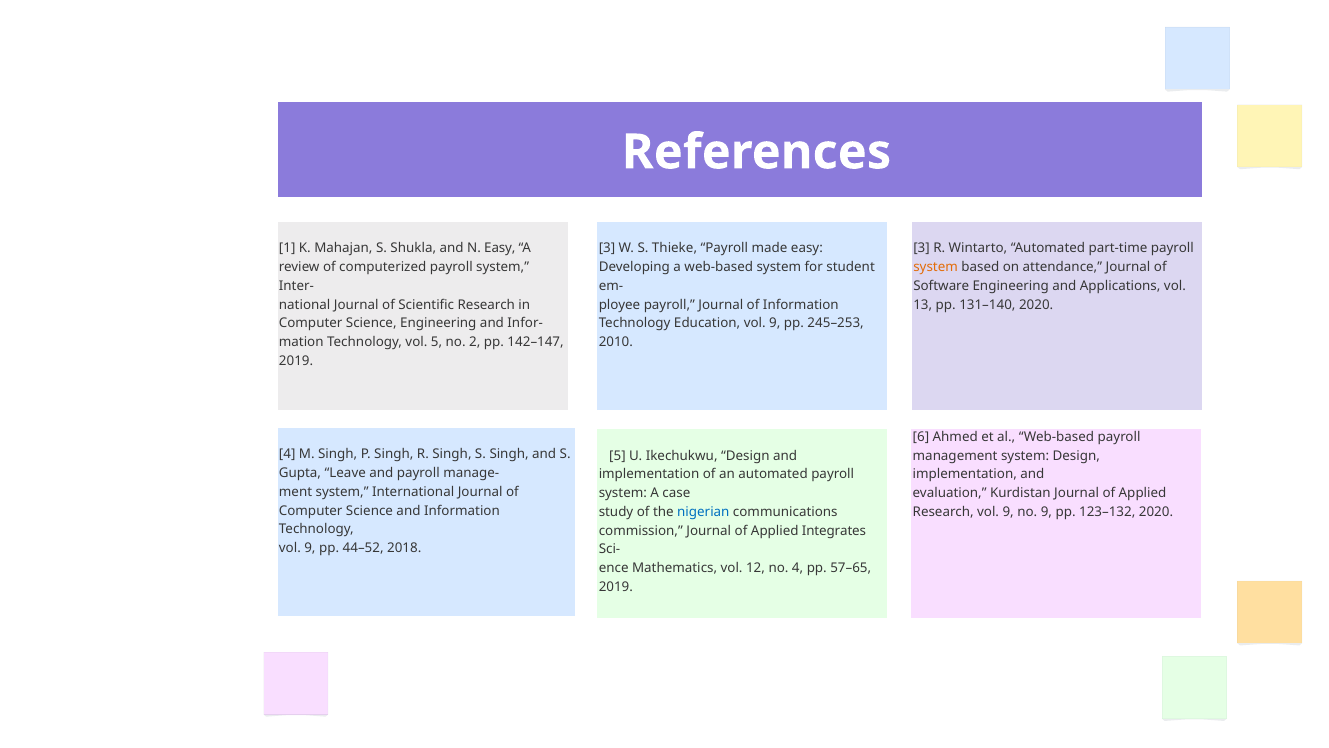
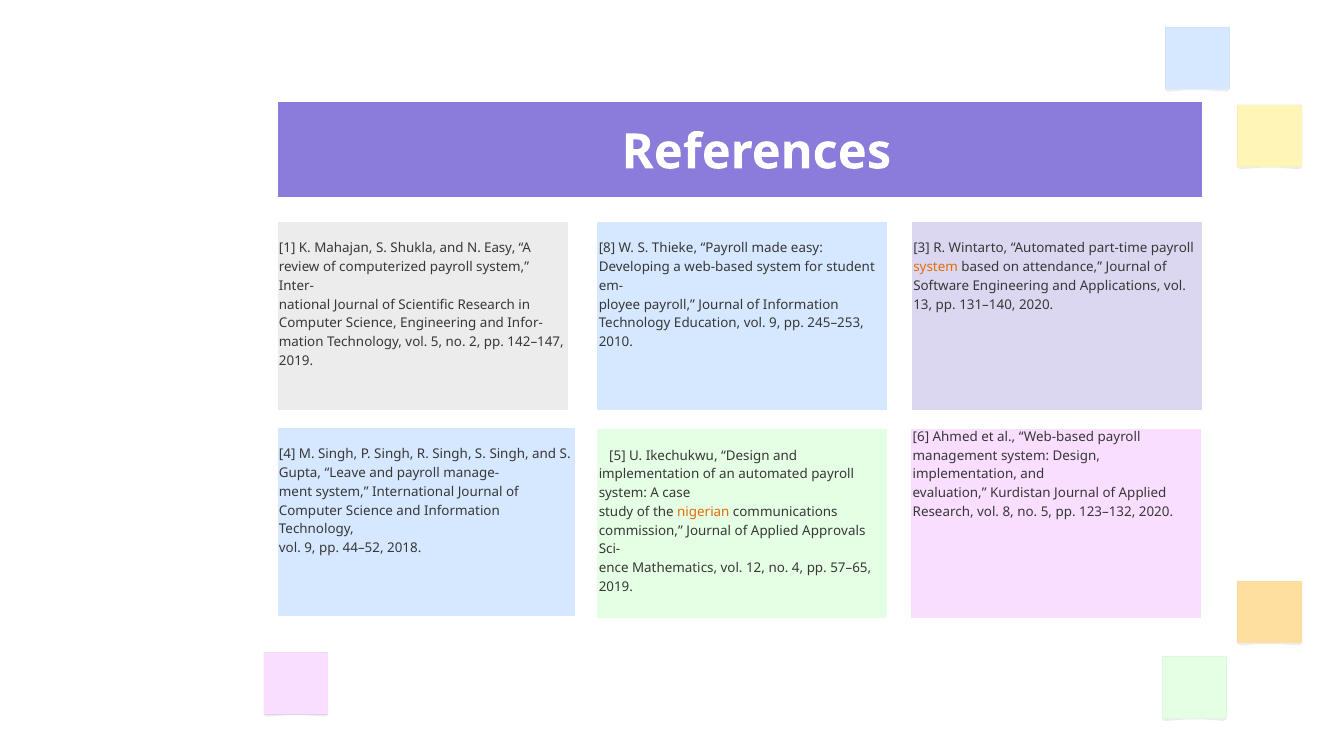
3: 3 -> 8 (607, 248)
nigerian colour: blue -> orange (703, 512)
Research vol 9: 9 -> 8 (1008, 512)
no 9: 9 -> 5 (1046, 512)
Integrates: Integrates -> Approvals (834, 530)
